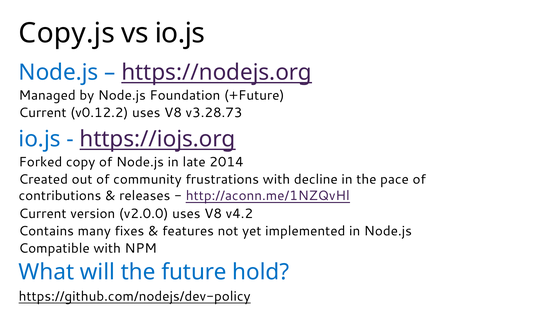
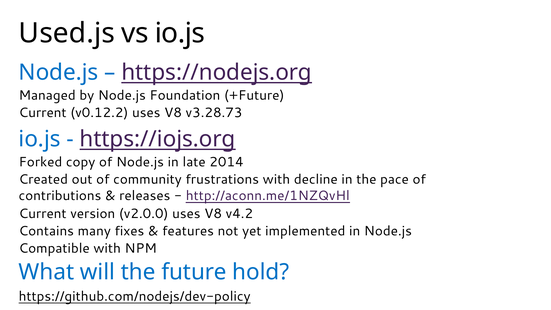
Copy.js: Copy.js -> Used.js (67, 33)
